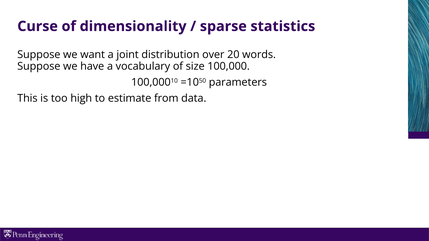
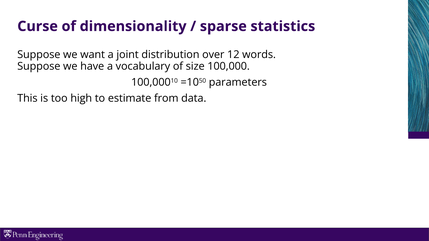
20: 20 -> 12 (233, 55)
